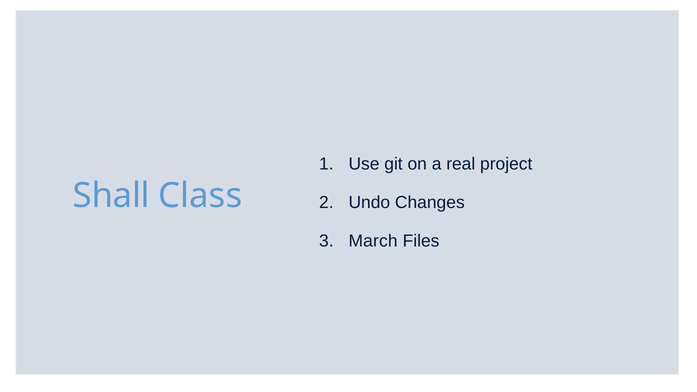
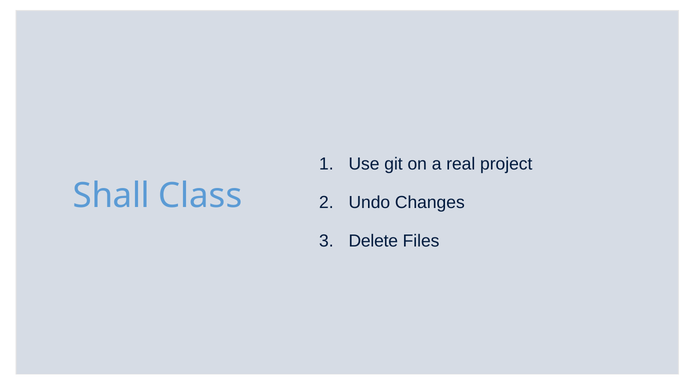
March: March -> Delete (373, 241)
